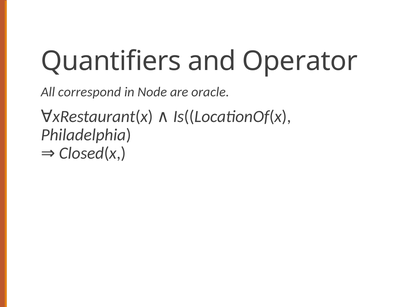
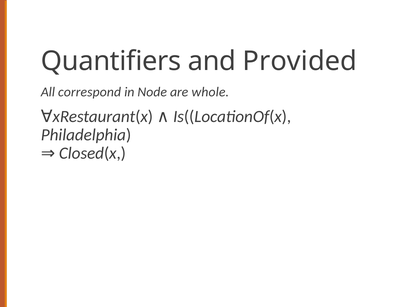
Operator: Operator -> Provided (300, 61)
oracle: oracle -> whole (210, 92)
